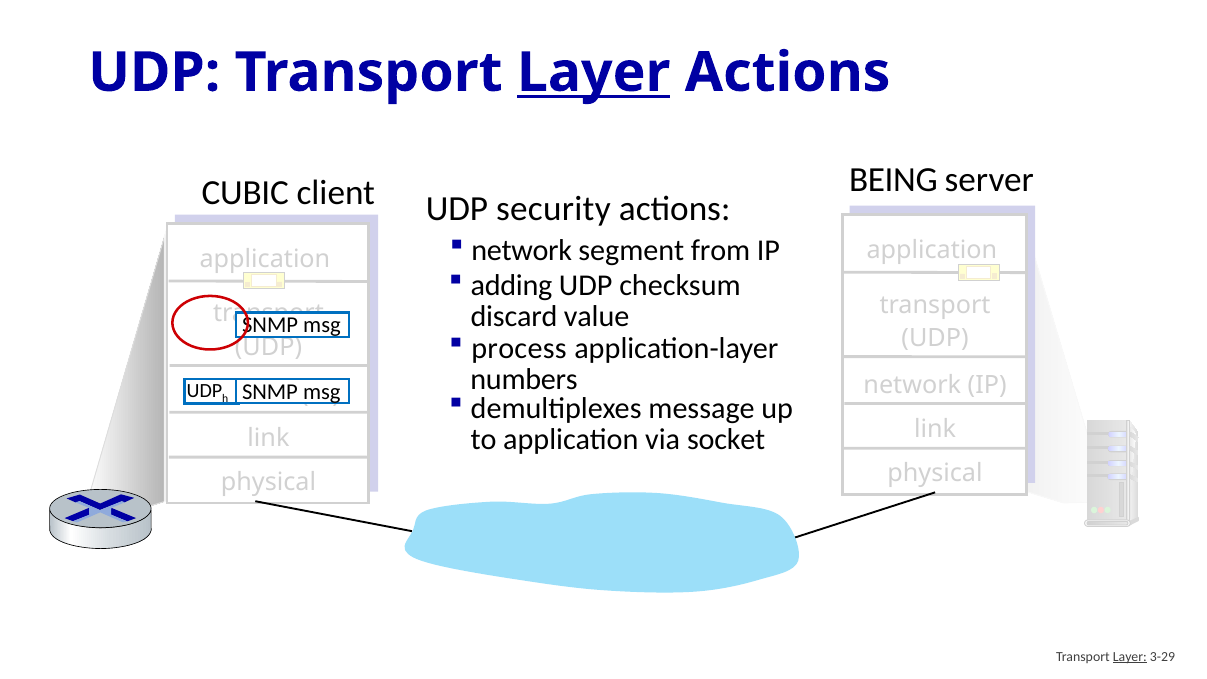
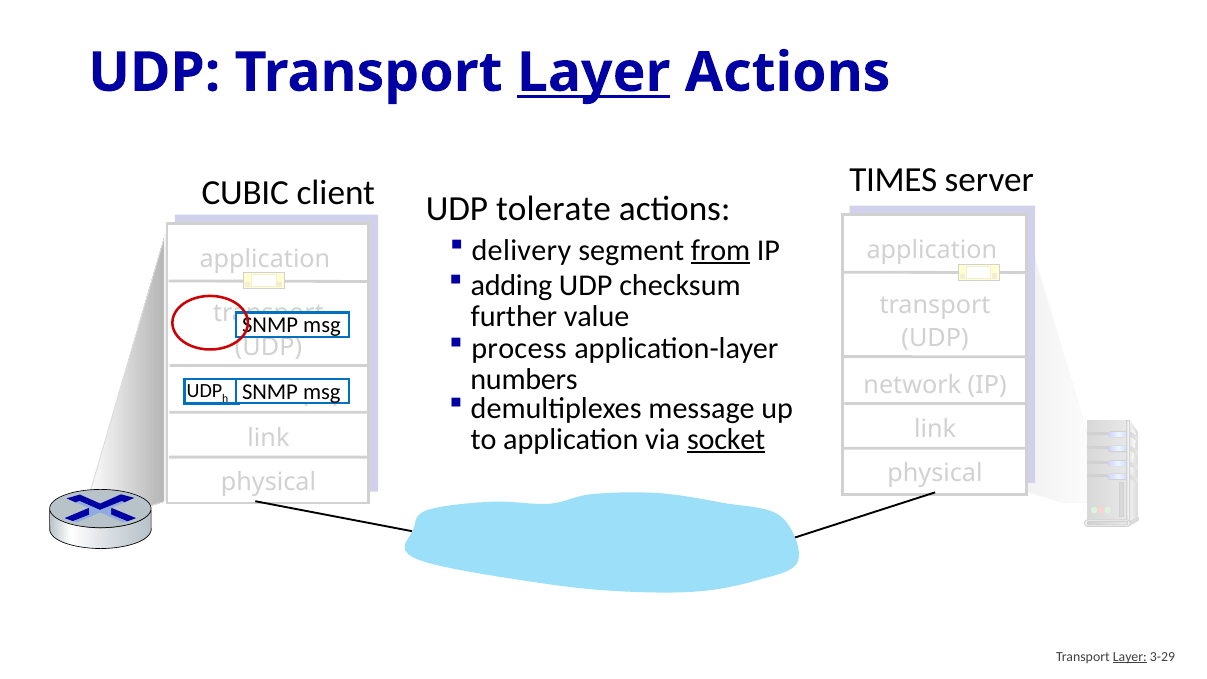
BEING: BEING -> TIMES (893, 180)
security: security -> tolerate (553, 209)
network: network -> delivery (521, 250)
from underline: none -> present (721, 250)
discard: discard -> further (514, 317)
socket underline: none -> present (726, 439)
